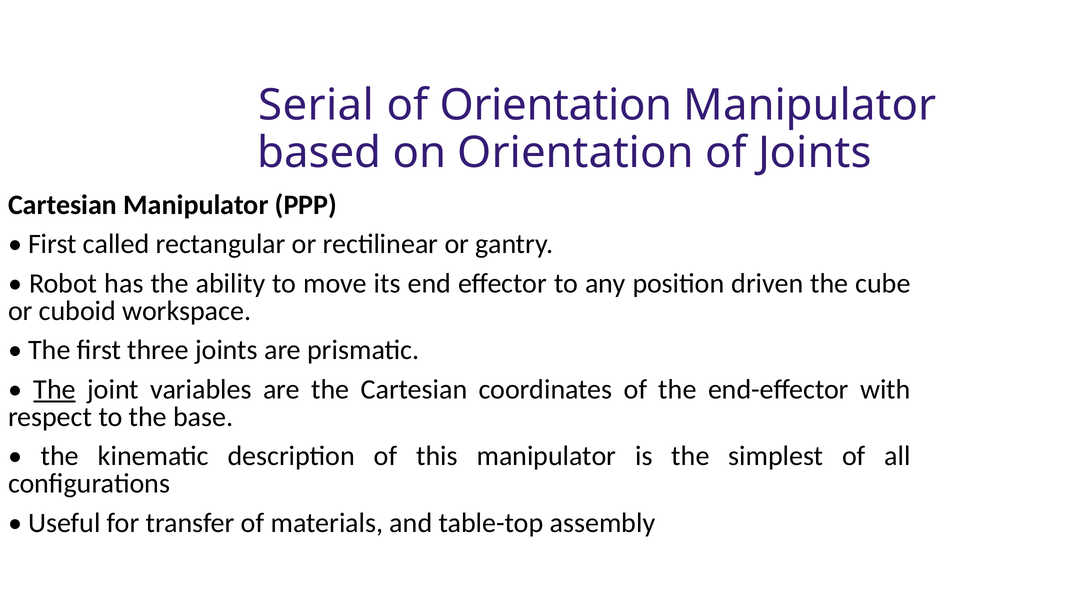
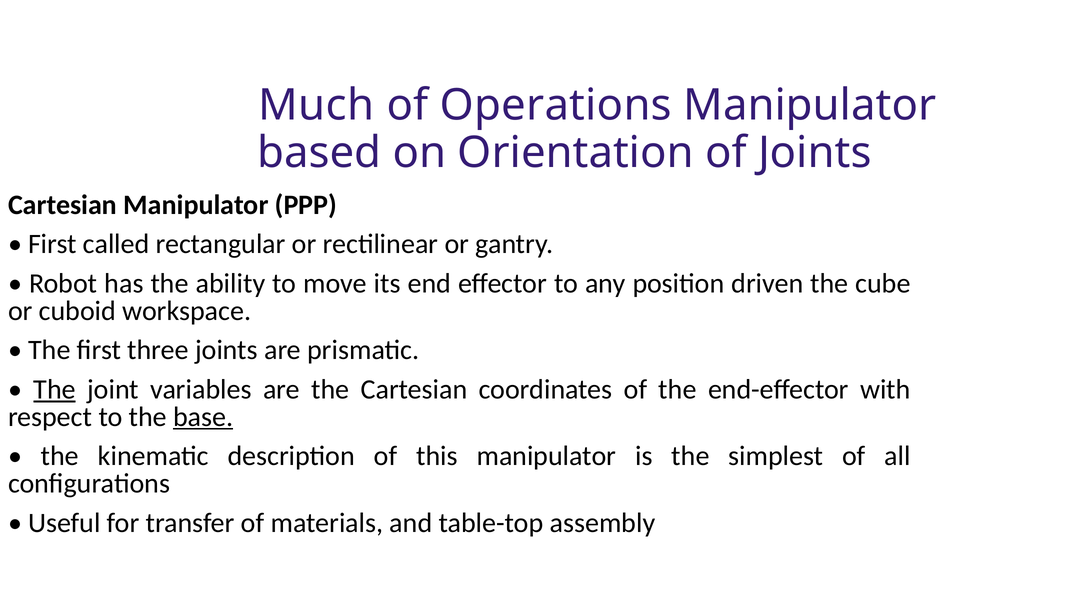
Serial: Serial -> Much (316, 106)
of Orientation: Orientation -> Operations (556, 106)
base underline: none -> present (203, 417)
